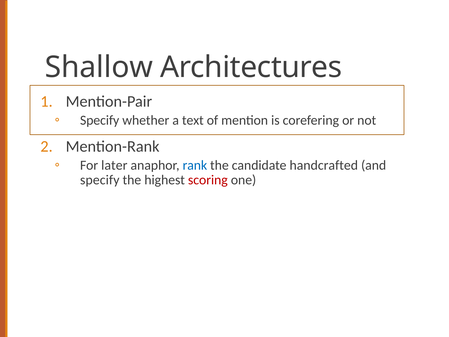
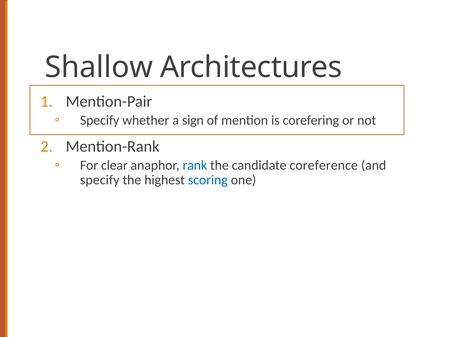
text: text -> sign (193, 120)
later: later -> clear (114, 165)
handcrafted: handcrafted -> coreference (324, 165)
scoring colour: red -> blue (208, 180)
